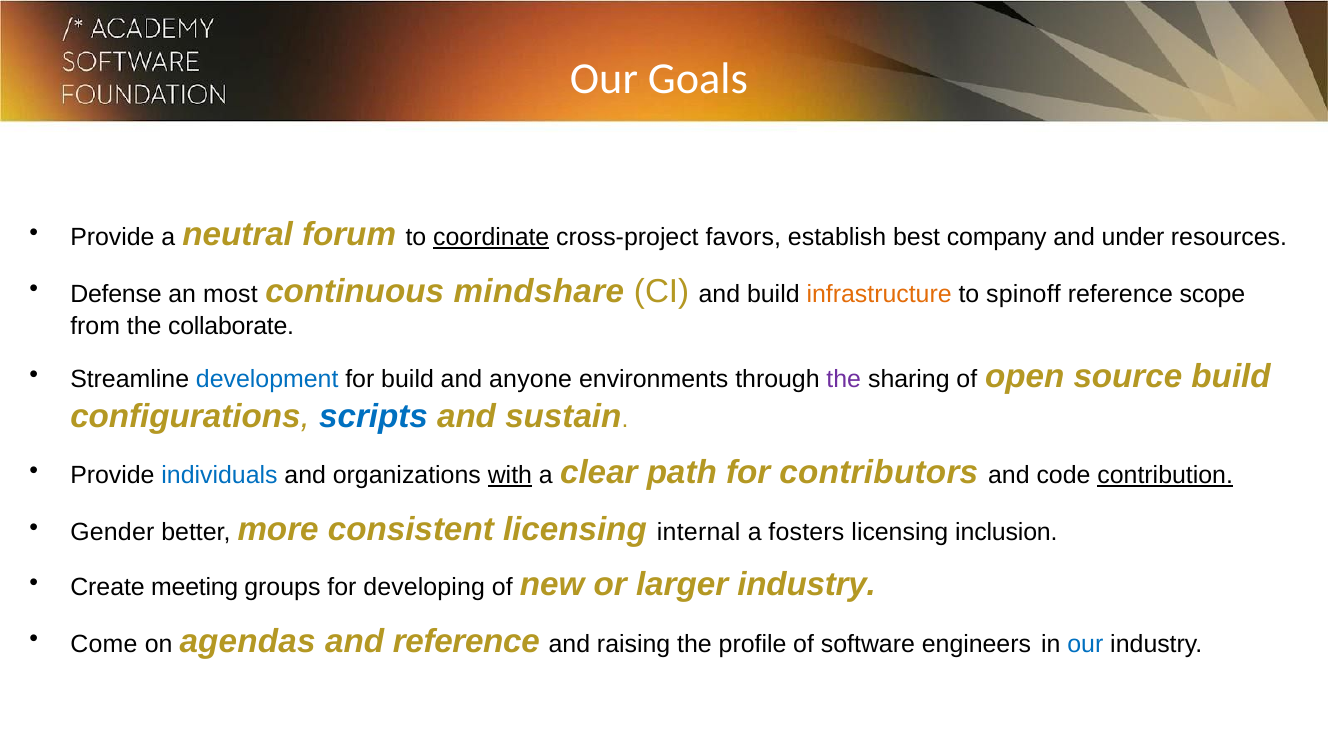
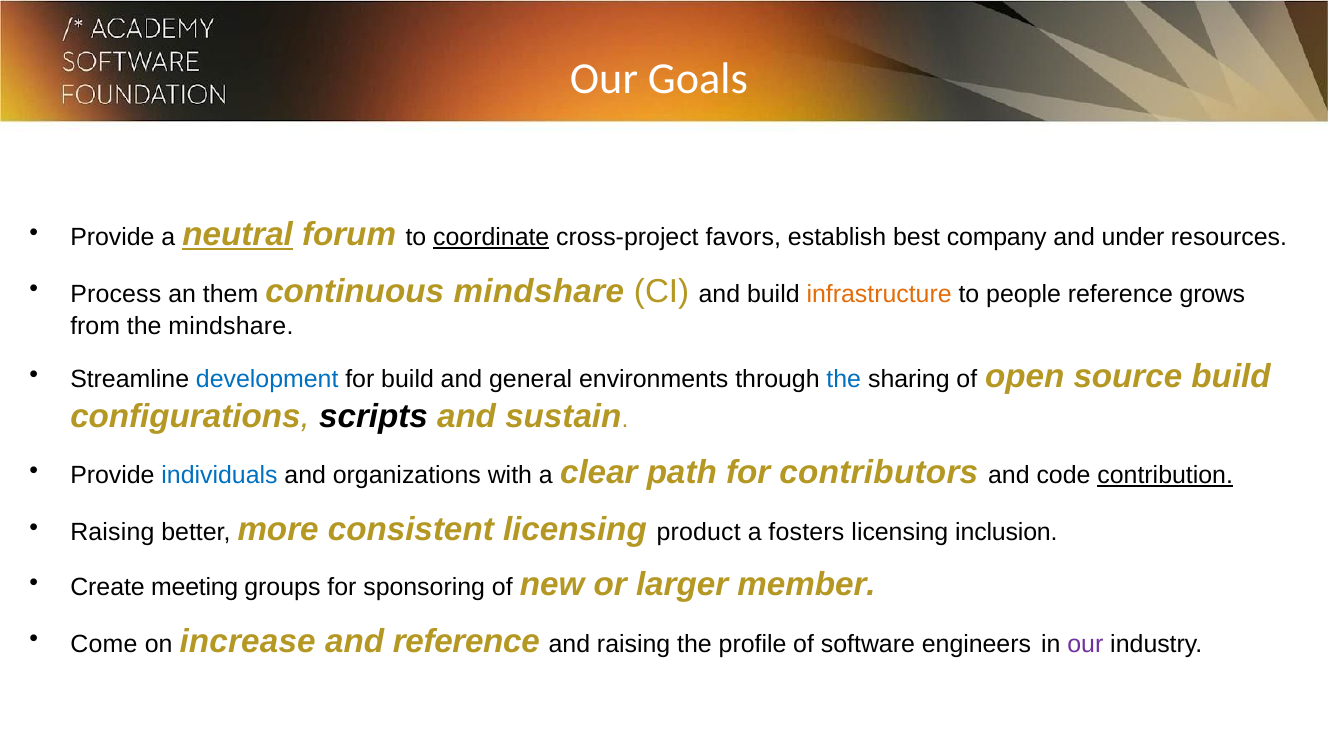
neutral underline: none -> present (238, 235)
Defense: Defense -> Process (116, 294)
most: most -> them (231, 294)
spinoff: spinoff -> people (1024, 294)
scope: scope -> grows (1212, 294)
the collaborate: collaborate -> mindshare (231, 326)
anyone: anyone -> general (531, 379)
the colour: purple -> blue (844, 379)
scripts colour: blue -> black (373, 416)
with underline: present -> none (510, 475)
Gender: Gender -> Raising (112, 532)
internal: internal -> product (699, 532)
developing: developing -> sponsoring (424, 587)
larger industry: industry -> member (807, 585)
agendas: agendas -> increase (248, 641)
our colour: blue -> purple (1085, 644)
